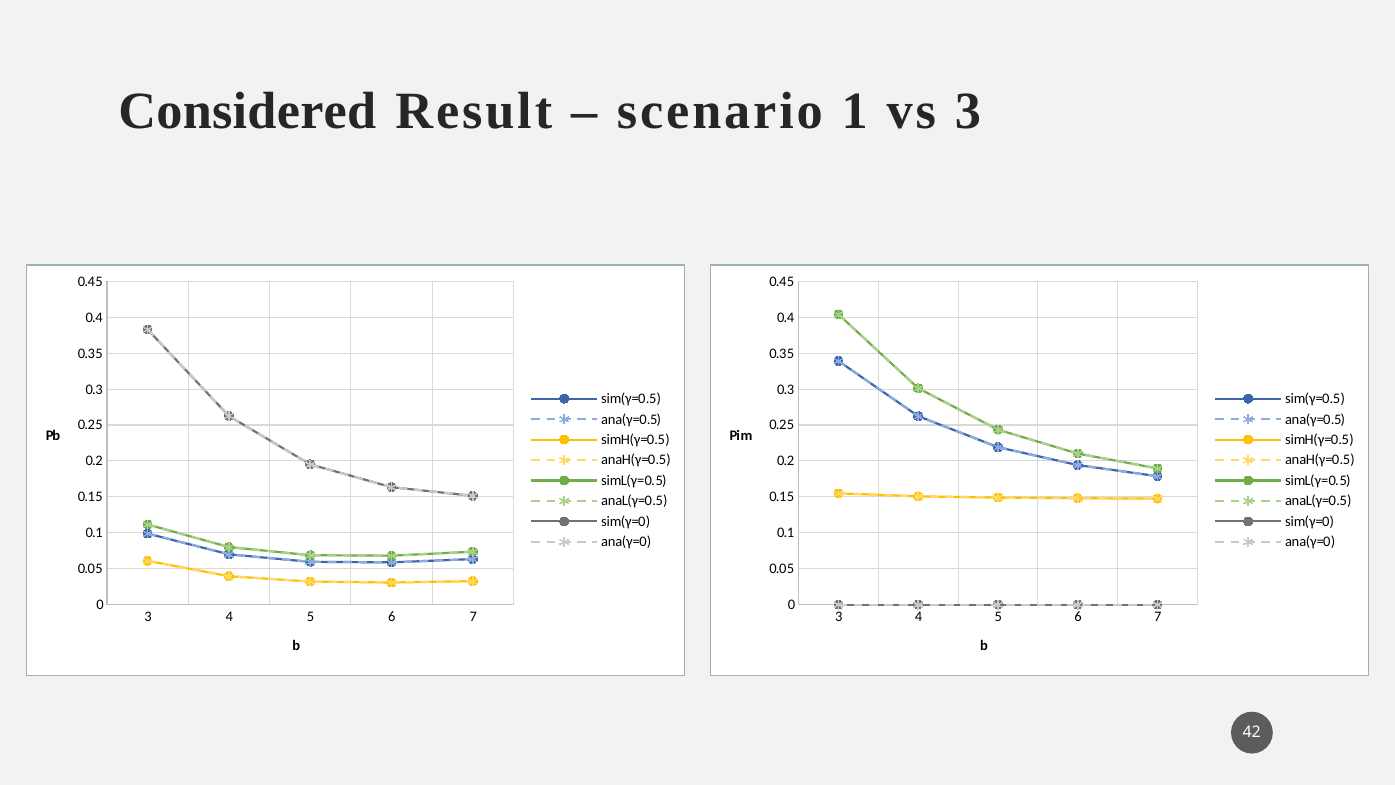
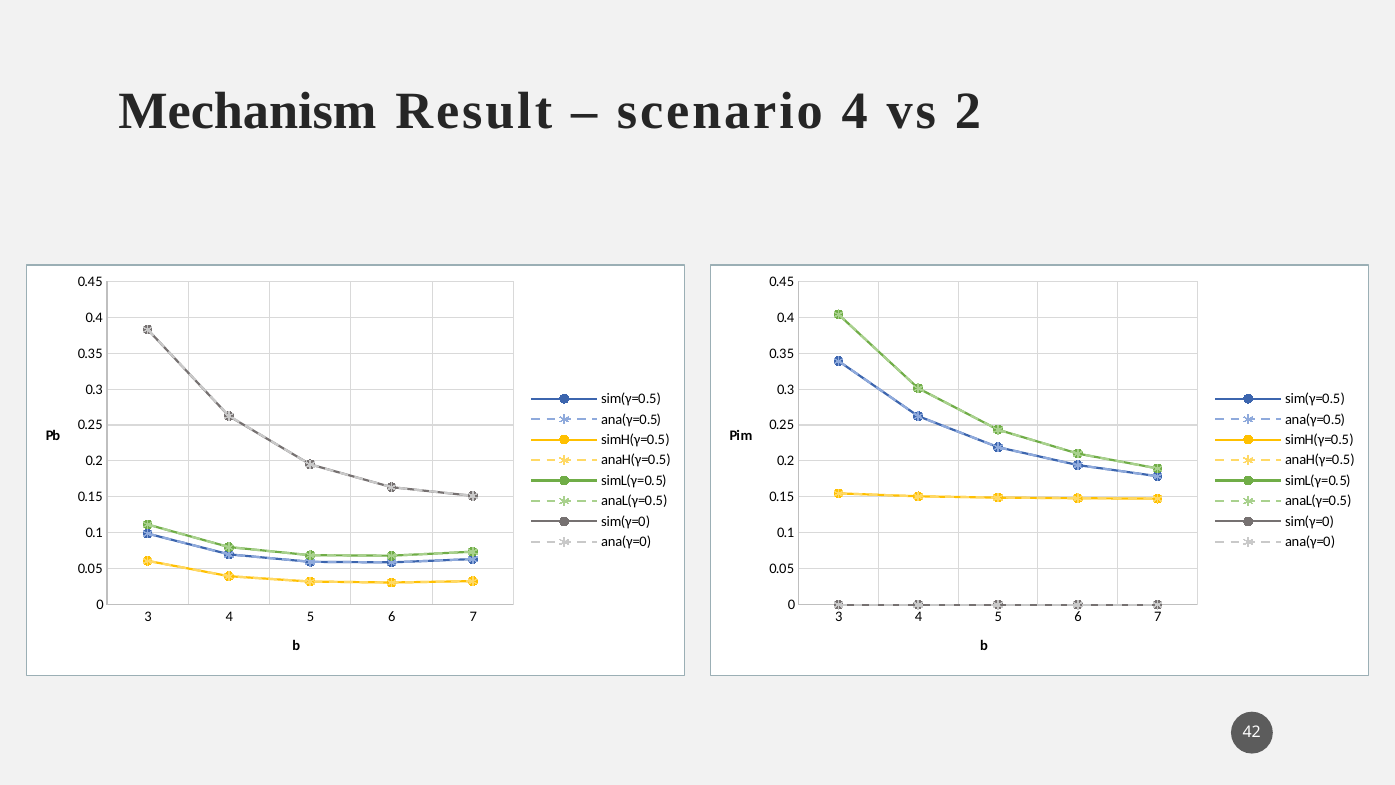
Considered: Considered -> Mechanism (247, 111)
scenario 1: 1 -> 4 (855, 111)
vs 3: 3 -> 2 (968, 111)
